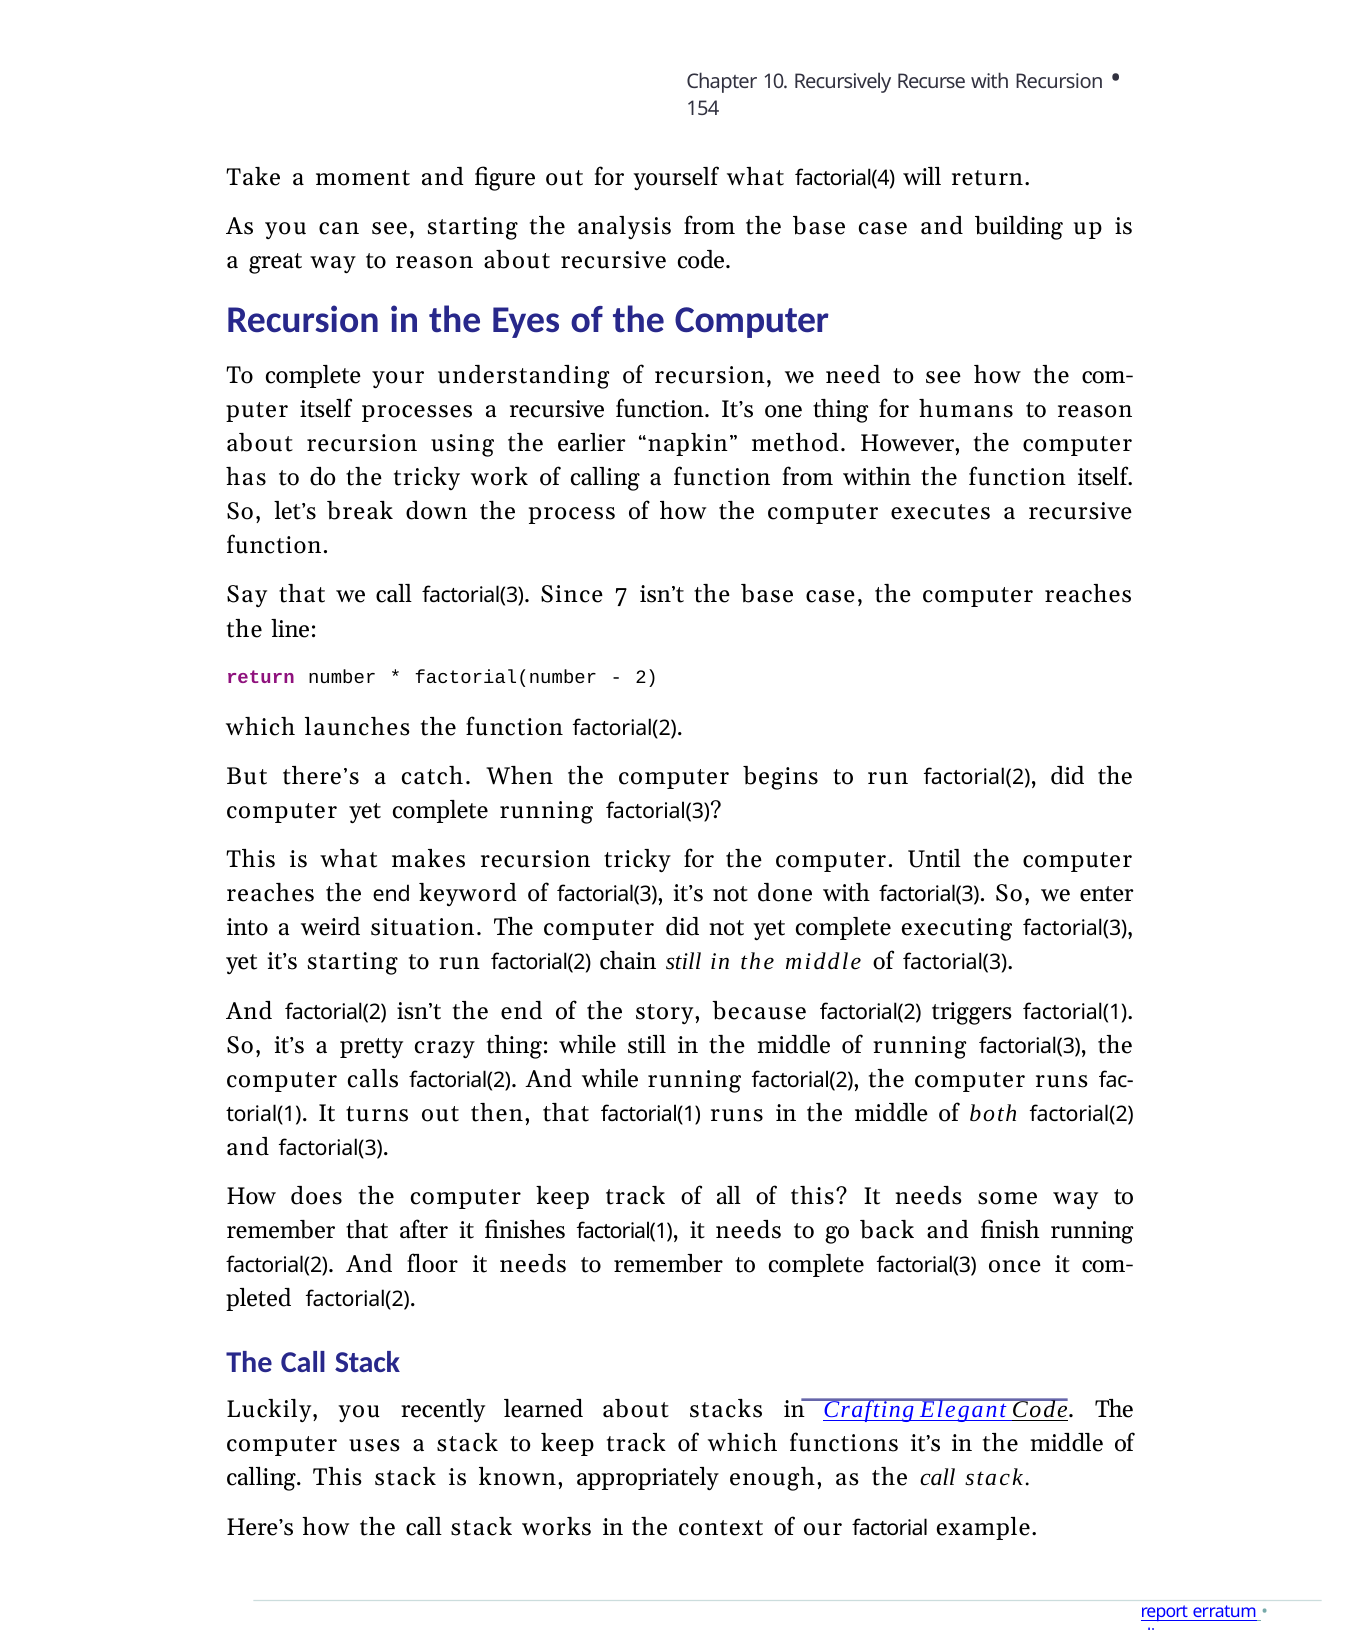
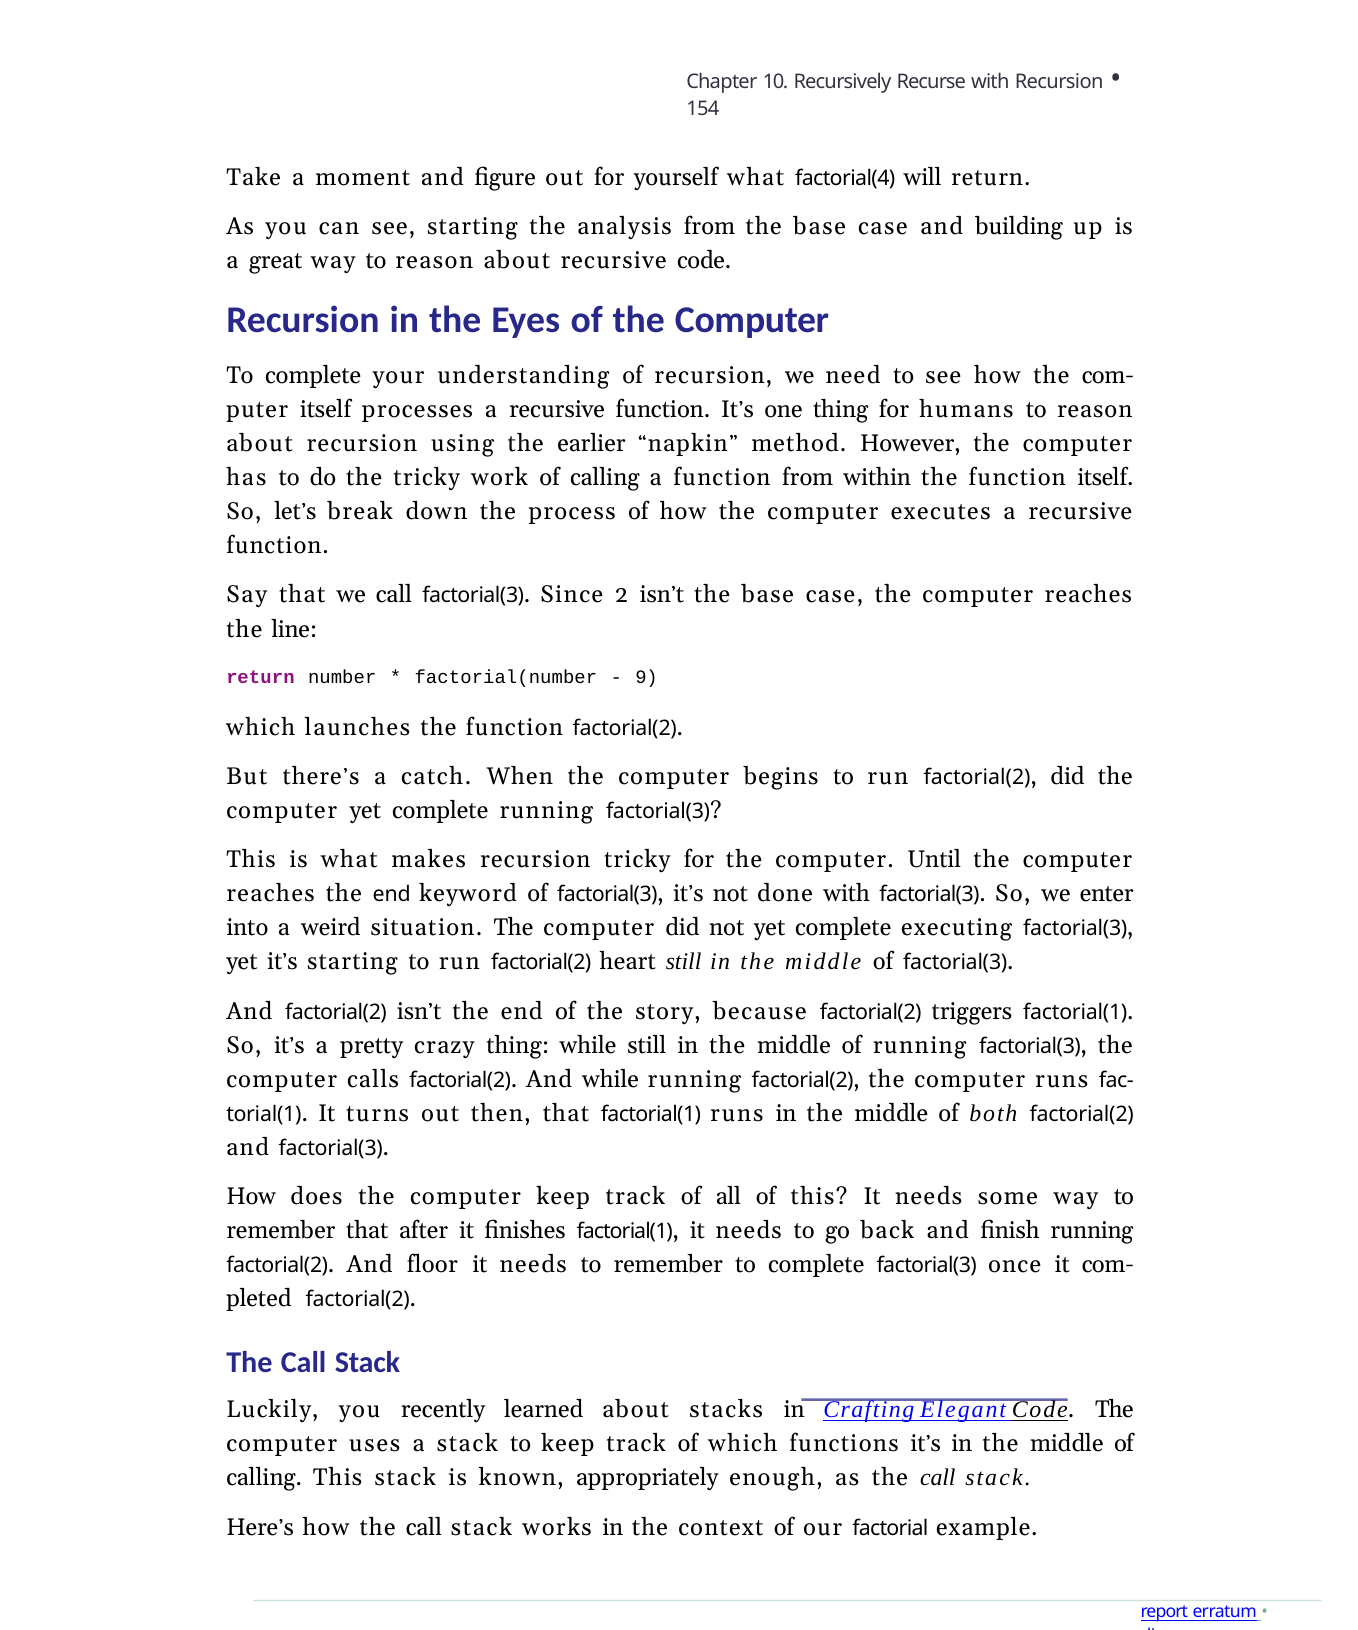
7: 7 -> 2 (621, 595)
2: 2 -> 9 (647, 677)
chain: chain -> heart (628, 962)
